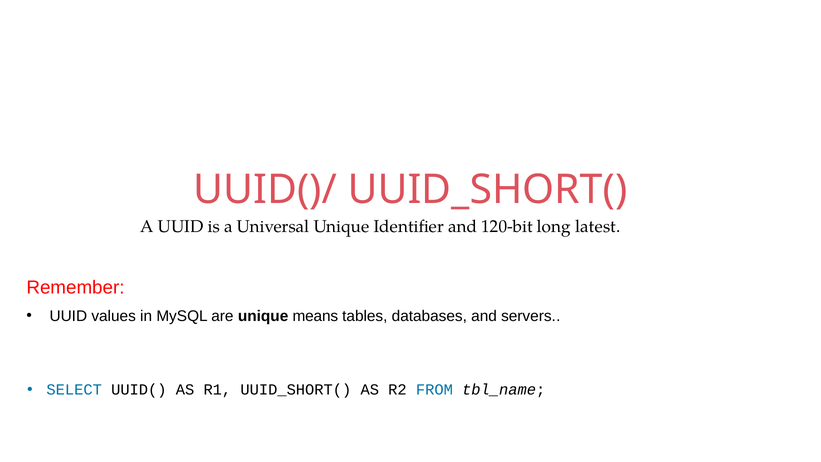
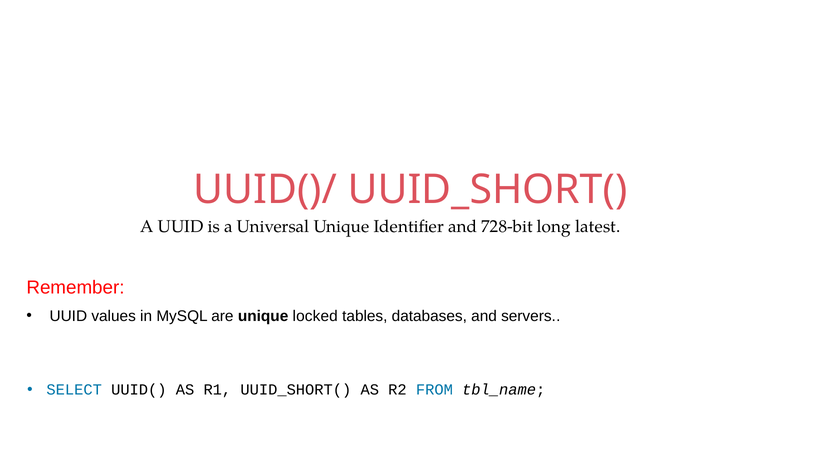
120-bit: 120-bit -> 728-bit (507, 226)
means: means -> locked (315, 316)
